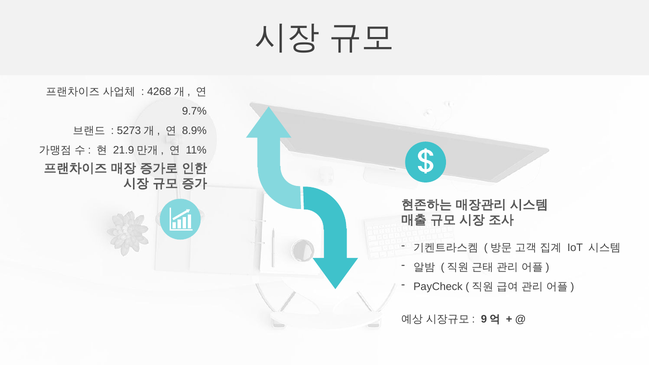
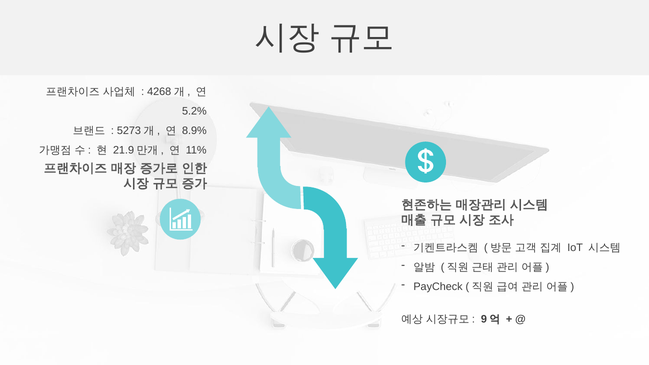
9.7%: 9.7% -> 5.2% (194, 111)
